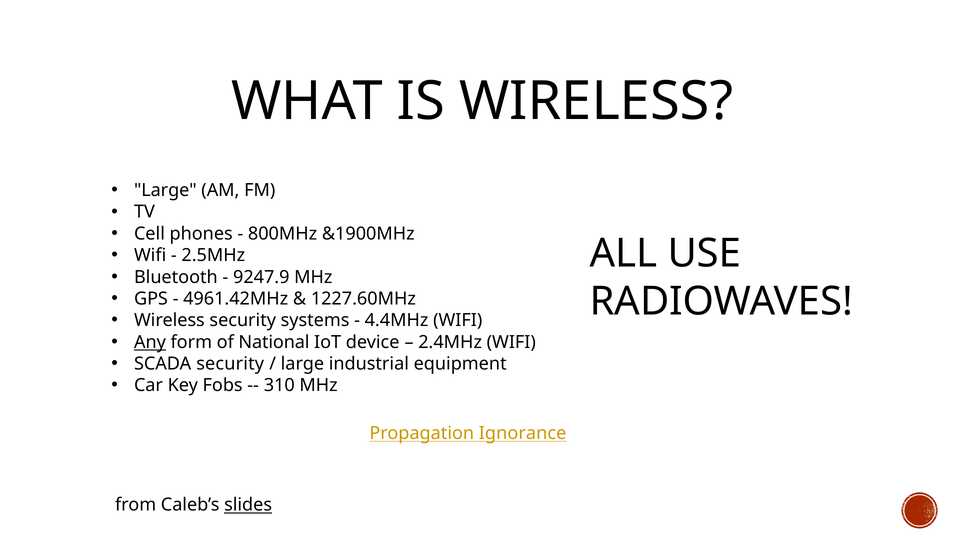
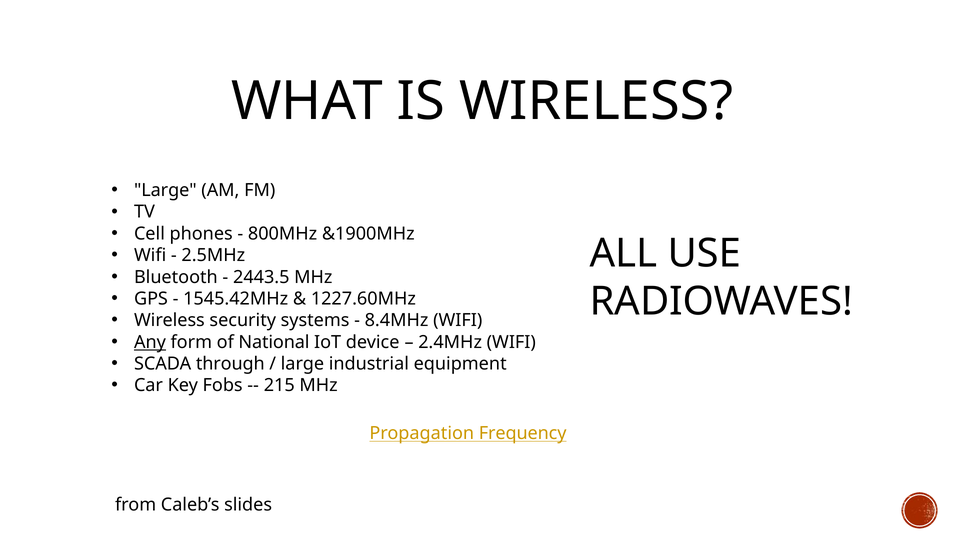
9247.9: 9247.9 -> 2443.5 (261, 277)
4961.42MHz: 4961.42MHz -> 1545.42MHz (236, 299)
4.4MHz: 4.4MHz -> 8.4MHz (397, 321)
SCADA security: security -> through (230, 364)
310: 310 -> 215 (279, 386)
Ignorance: Ignorance -> Frequency (523, 433)
slides underline: present -> none (248, 505)
